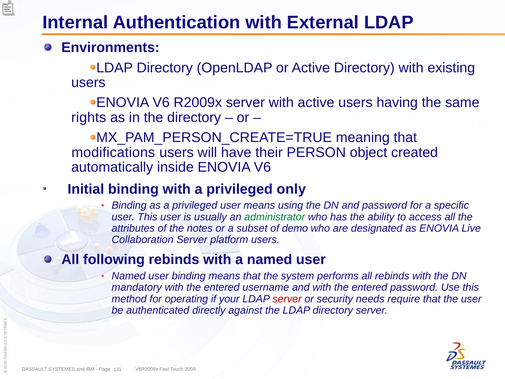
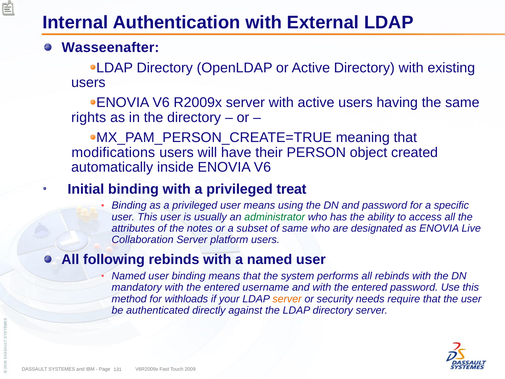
Environments: Environments -> Wasseenafter (110, 48)
only: only -> treat (291, 189)
of demo: demo -> same (295, 228)
operating: operating -> withloads (186, 299)
server colour: red -> orange (287, 299)
